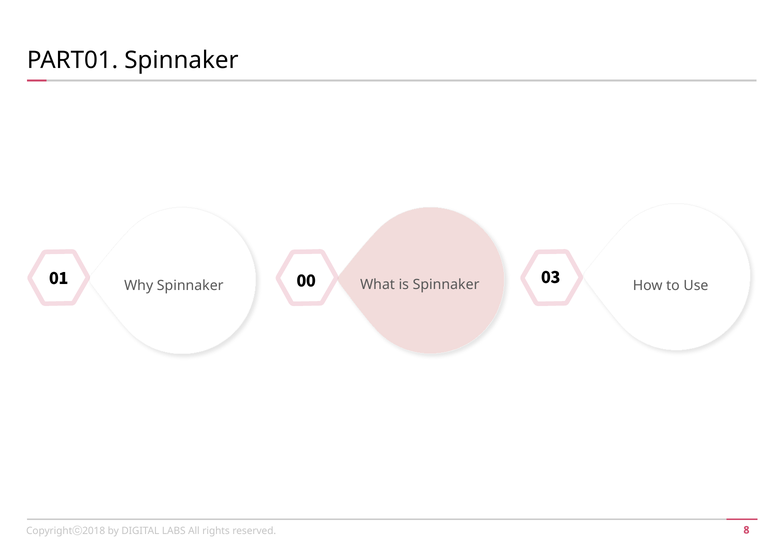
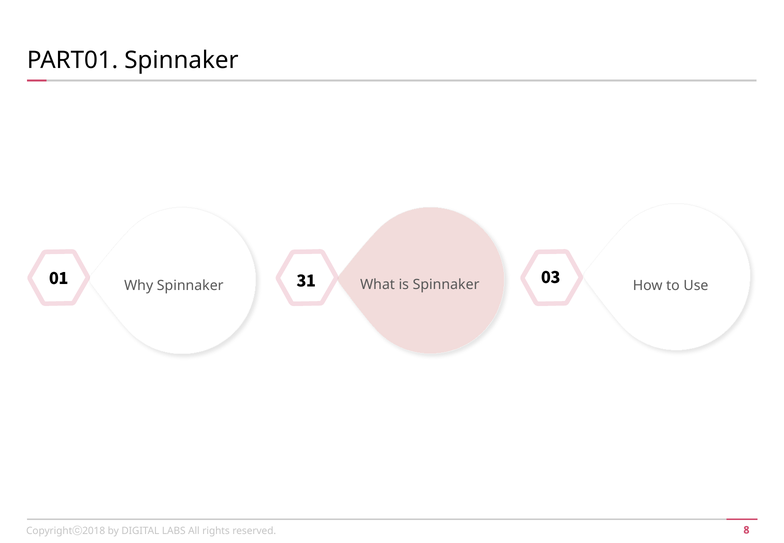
00: 00 -> 31 (306, 281)
